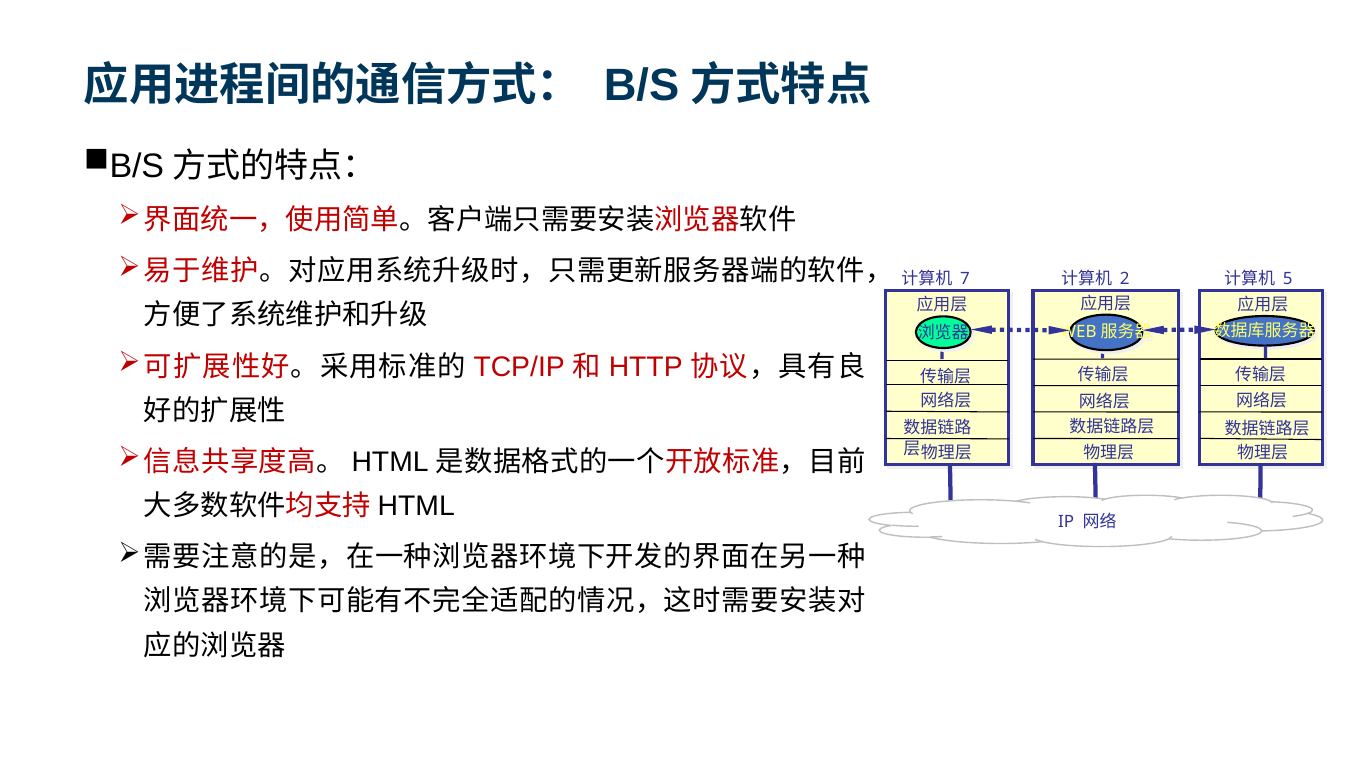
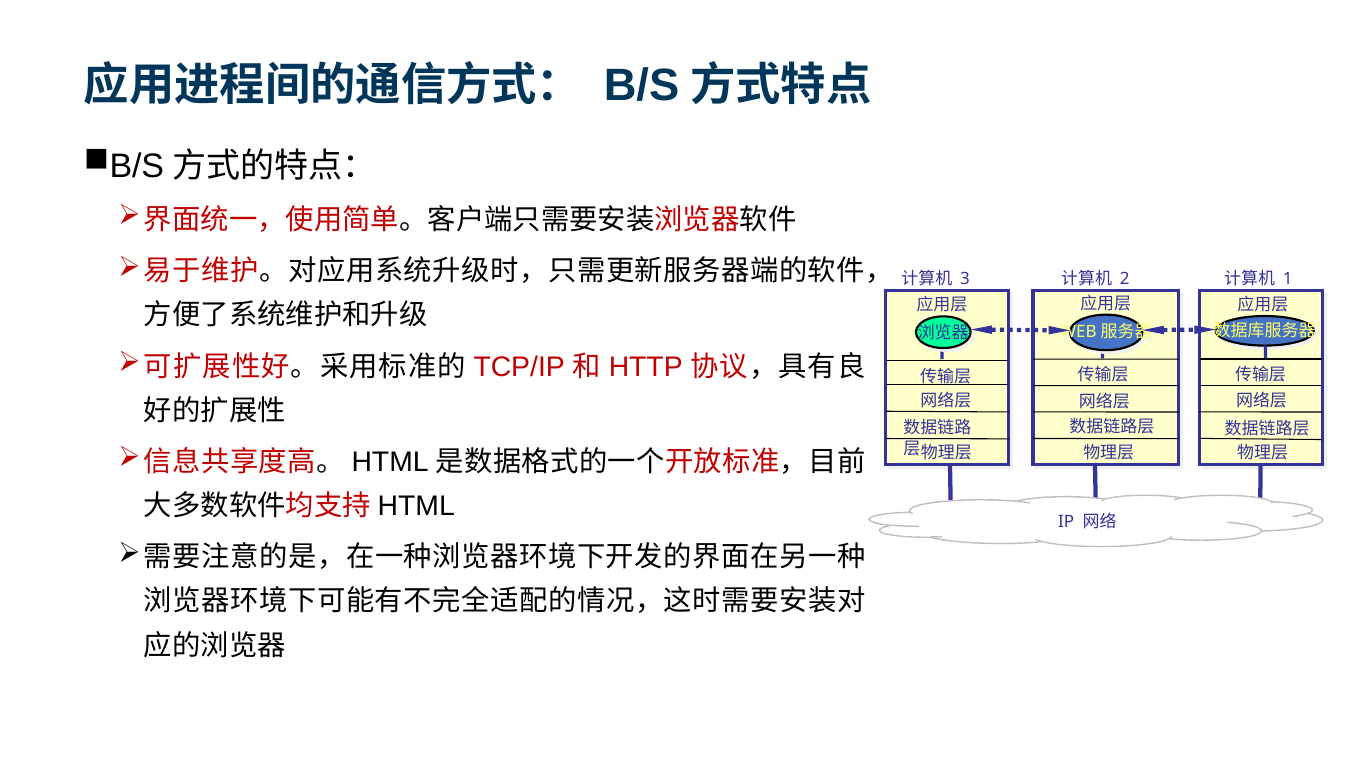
7: 7 -> 3 (965, 279)
5: 5 -> 1 (1288, 279)
